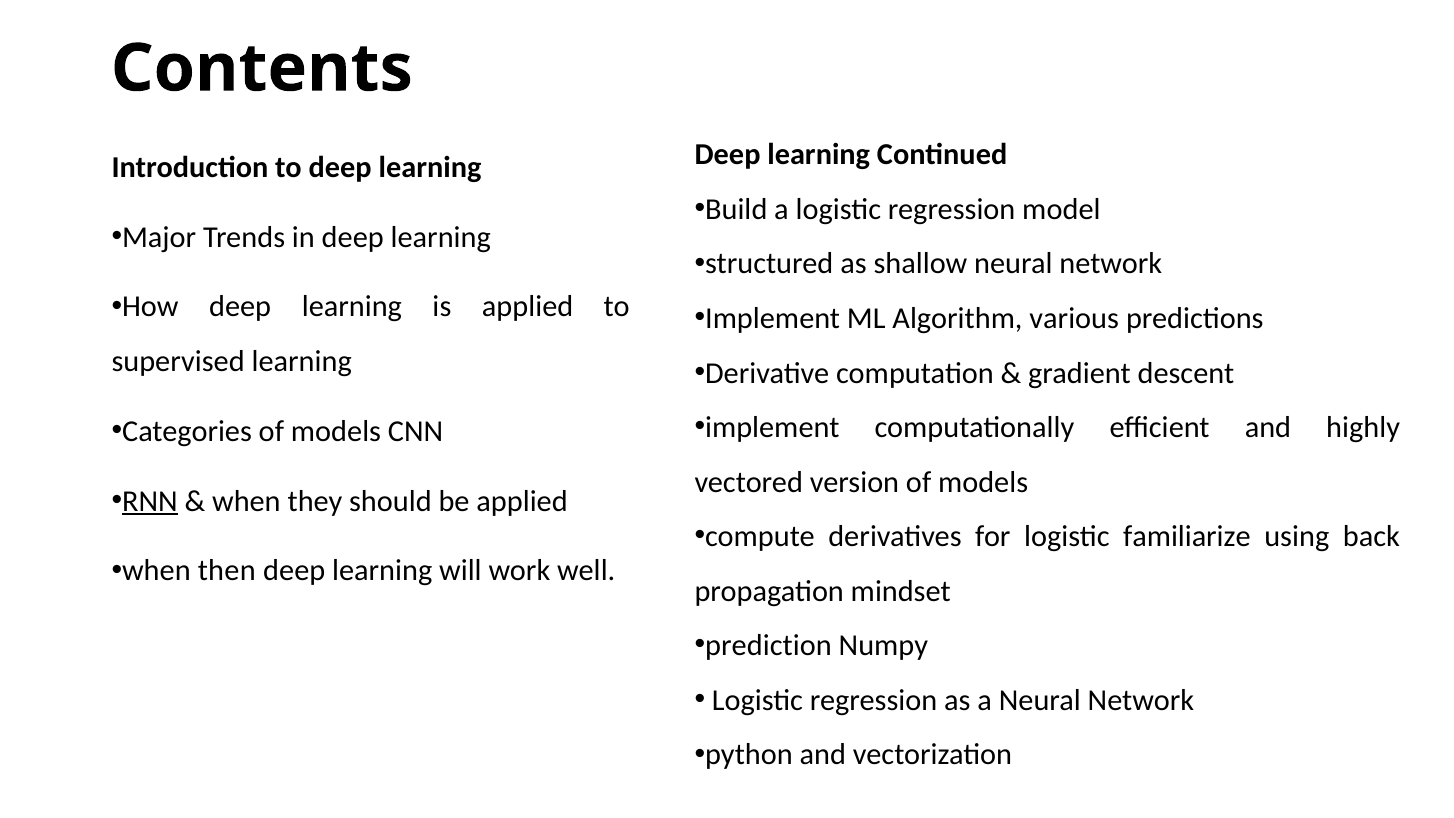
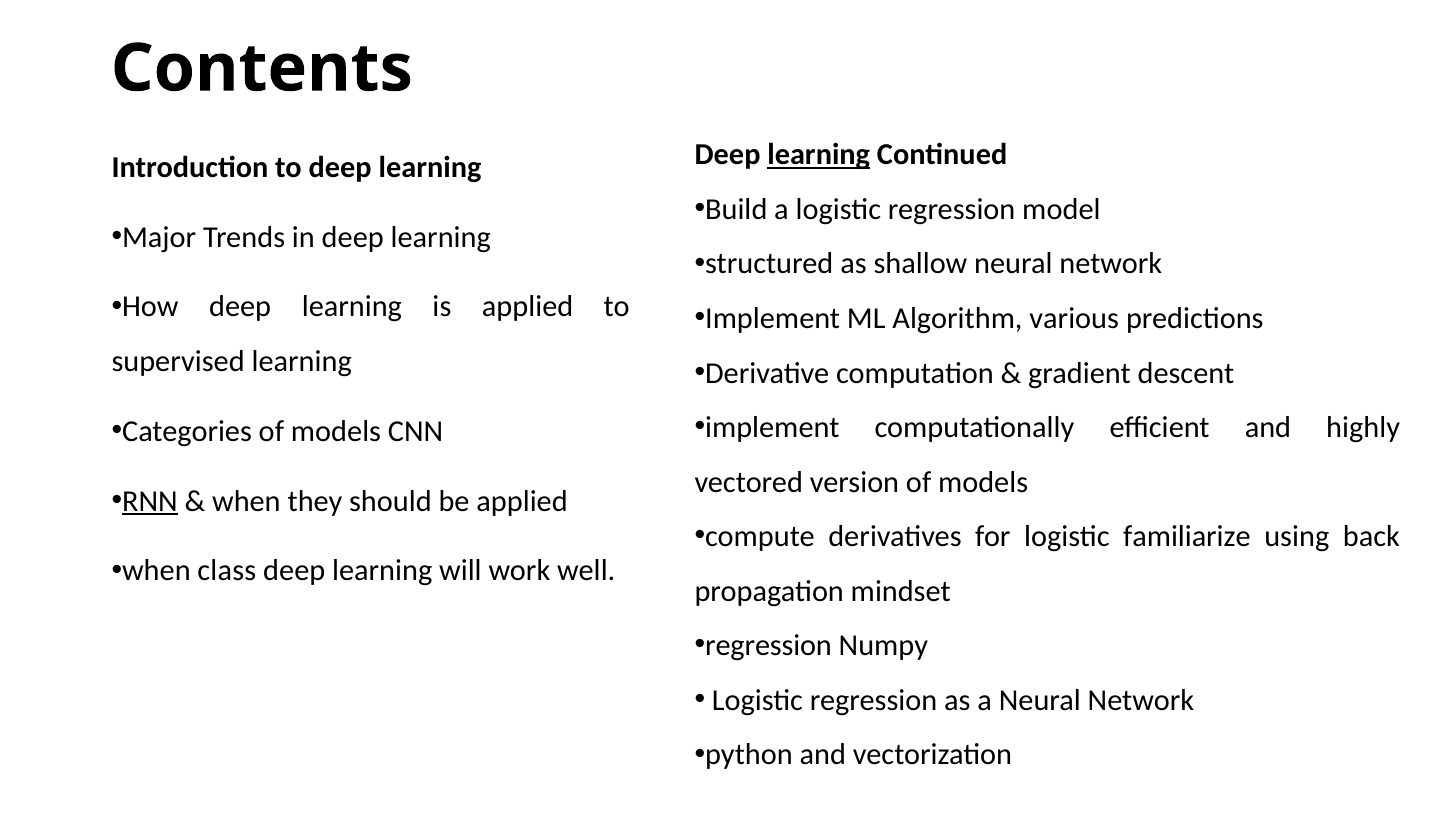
learning underline: none -> present (819, 155)
then: then -> class (227, 571)
prediction: prediction -> regression (769, 646)
